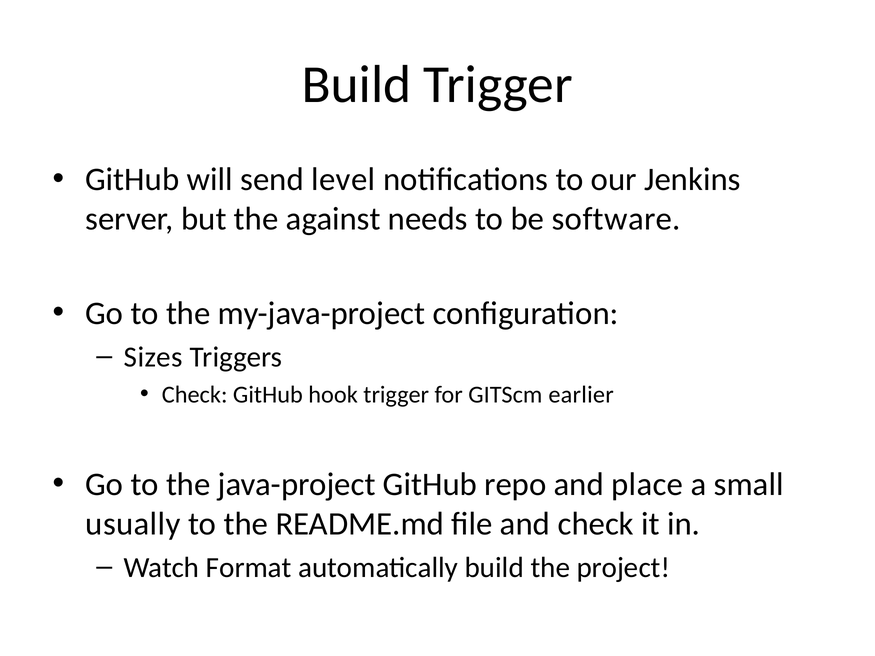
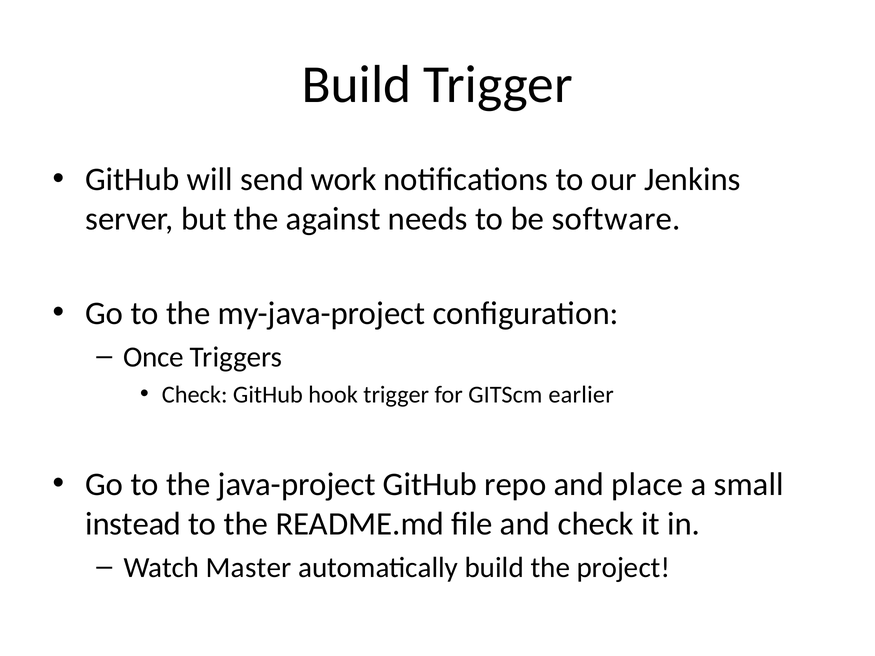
level: level -> work (344, 179)
Sizes: Sizes -> Once (154, 357)
usually: usually -> instead (133, 524)
Format: Format -> Master (249, 568)
